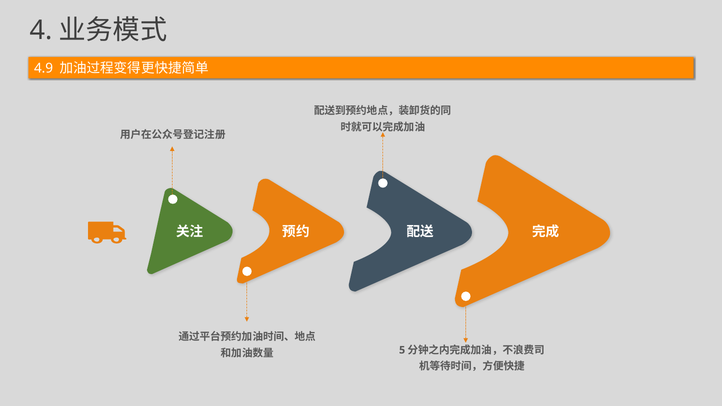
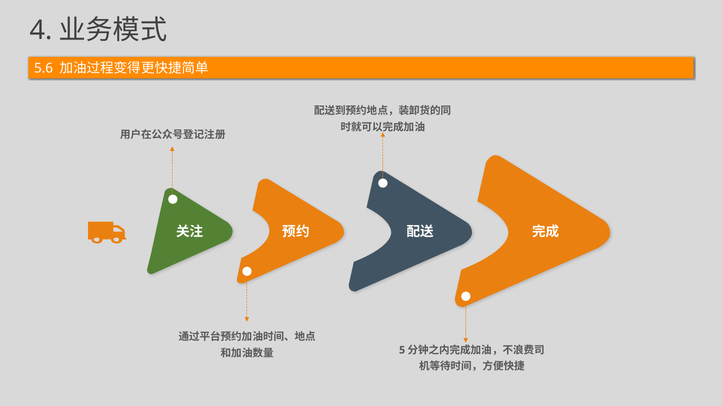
4.9: 4.9 -> 5.6 (44, 68)
